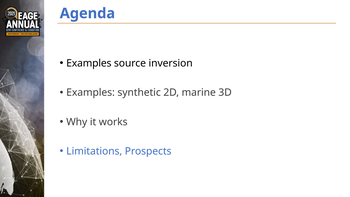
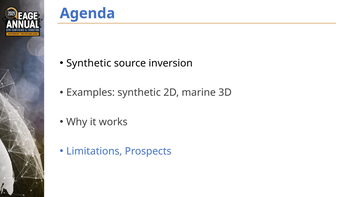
Examples: Examples -> Synthetic (89, 63)
